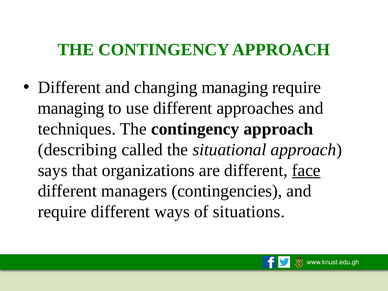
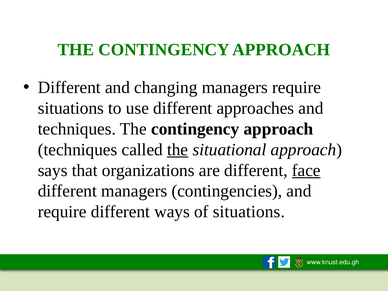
changing managing: managing -> managers (235, 88)
managing: managing -> situations (71, 108)
describing: describing -> techniques (78, 150)
the underline: none -> present (178, 150)
